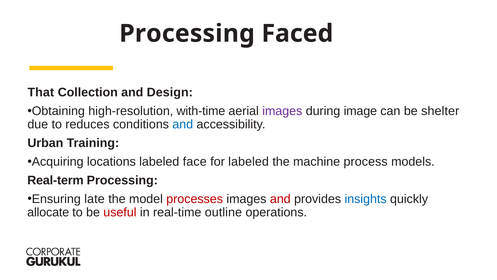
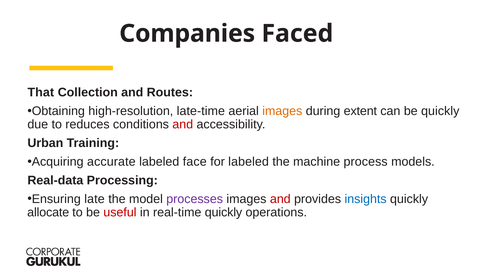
Processing: Processing -> Companies (187, 33)
Design: Design -> Routes (170, 92)
with-time: with-time -> late-time (201, 111)
images colour: purple -> orange (282, 111)
image: image -> extent (360, 111)
be shelter: shelter -> quickly (440, 111)
and colour: blue -> red (183, 124)
locations: locations -> accurate (111, 162)
Real-term: Real-term -> Real-data (55, 180)
processes colour: red -> purple (195, 199)
real-time outline: outline -> quickly (224, 212)
